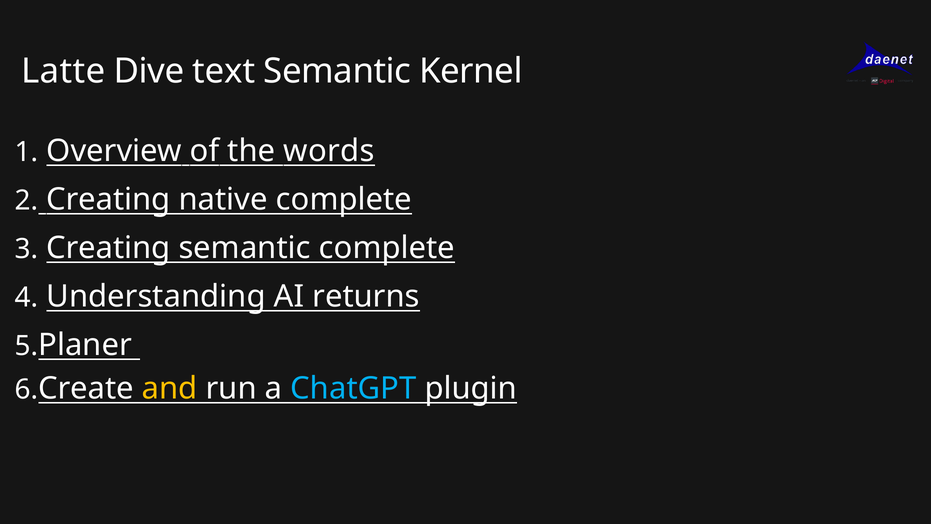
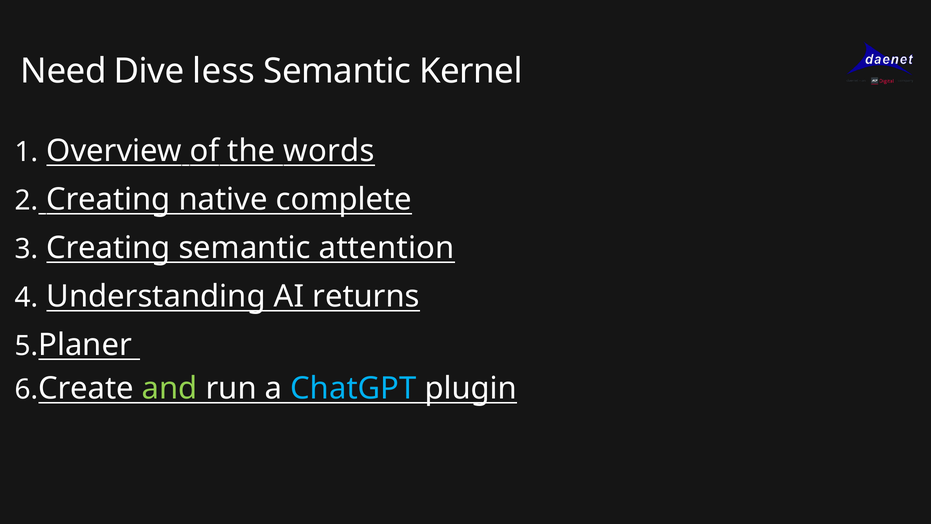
Latte: Latte -> Need (64, 71)
text: text -> less (224, 71)
semantic complete: complete -> attention (387, 248)
and colour: yellow -> light green (170, 388)
